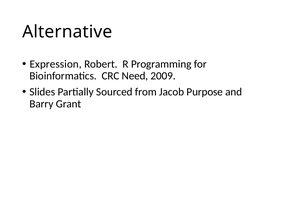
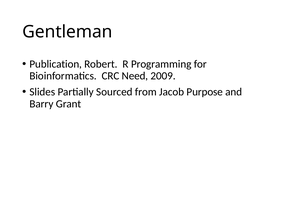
Alternative: Alternative -> Gentleman (67, 32)
Expression: Expression -> Publication (56, 64)
